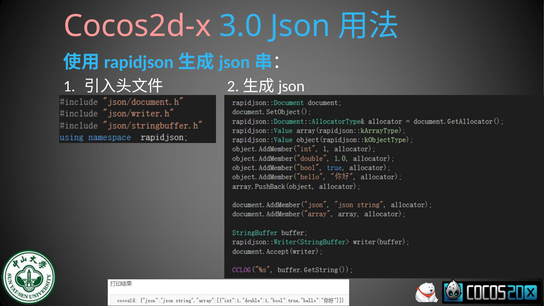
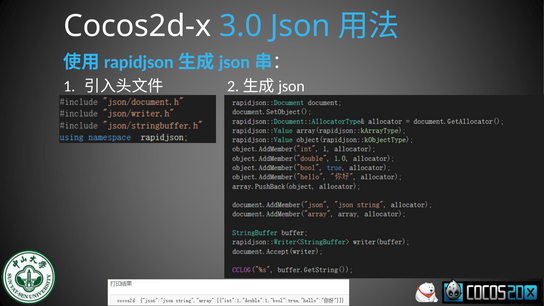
Cocos2d-x colour: pink -> white (137, 26)
